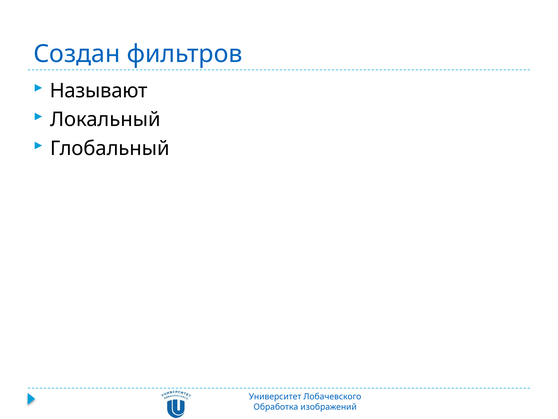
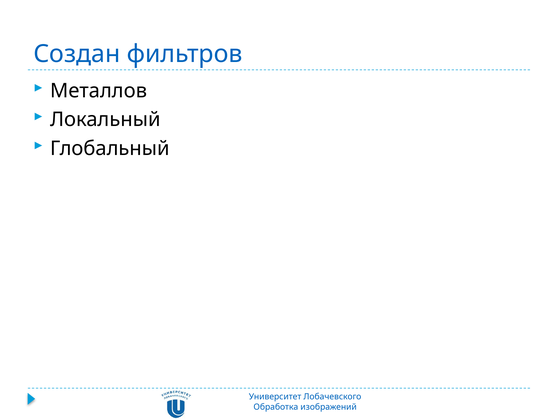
Называют: Называют -> Металлов (99, 91)
